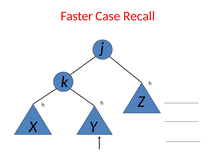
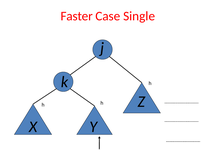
Recall: Recall -> Single (139, 16)
